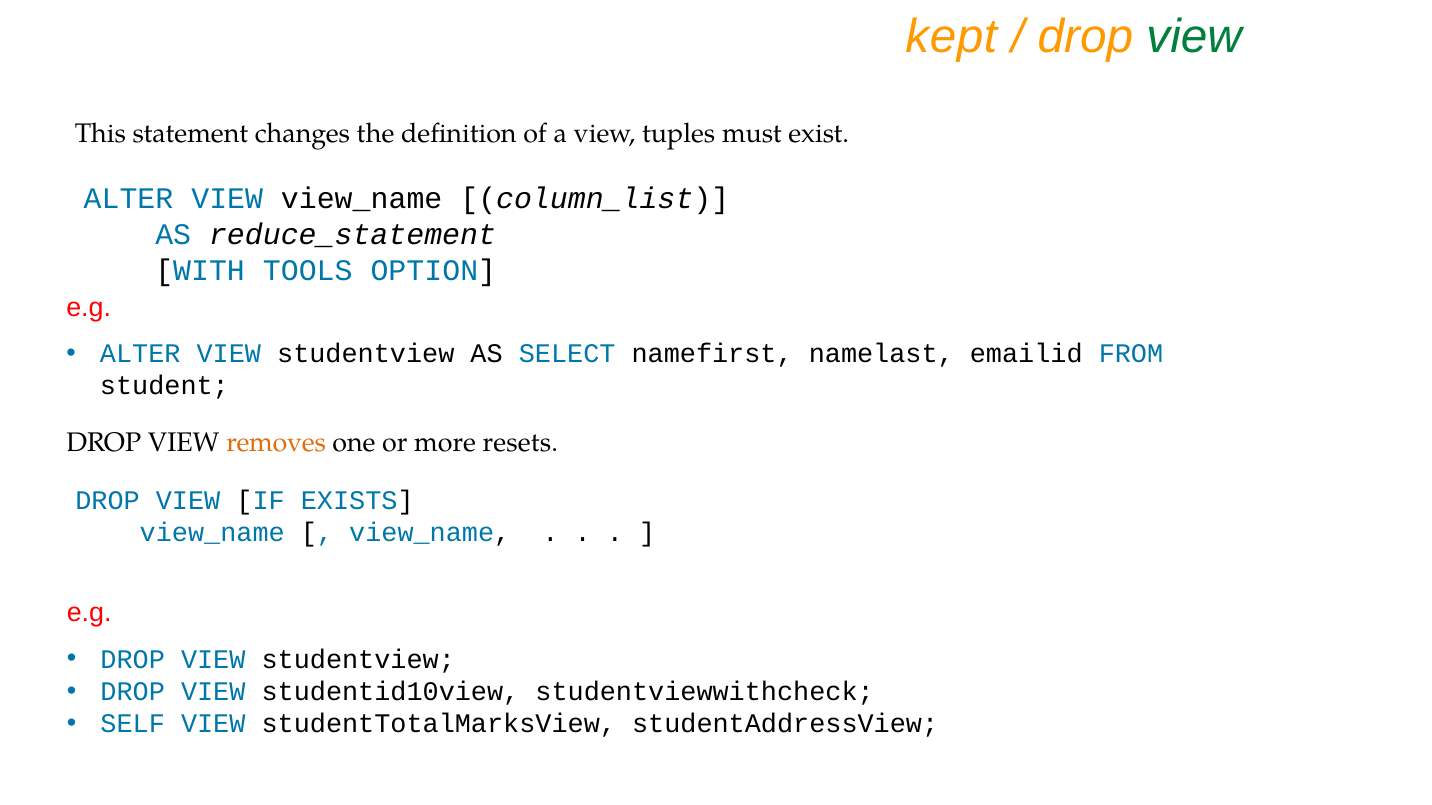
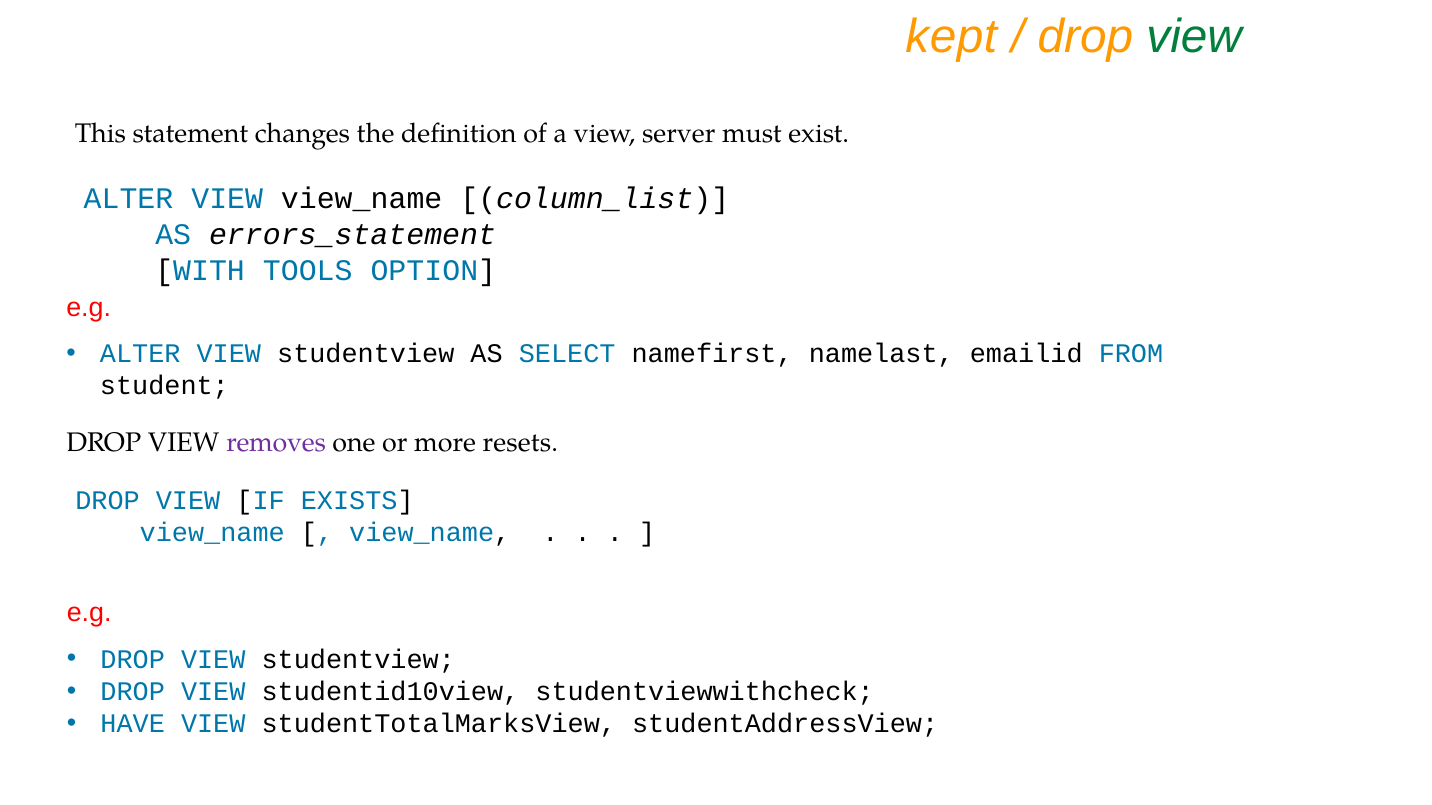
tuples: tuples -> server (679, 134)
reduce_statement: reduce_statement -> errors_statement (353, 235)
removes colour: orange -> purple (276, 443)
SELF: SELF -> HAVE (133, 724)
